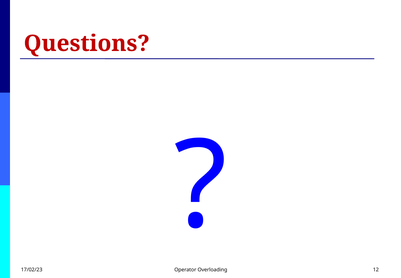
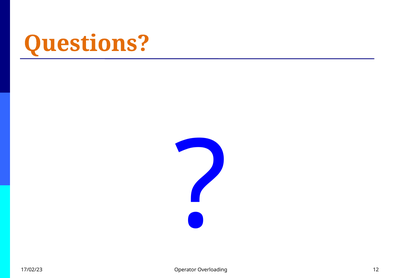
Questions colour: red -> orange (87, 43)
